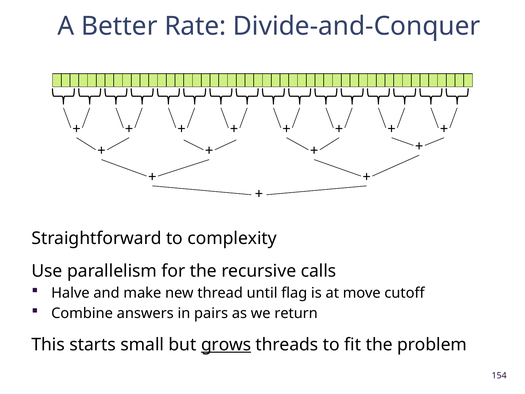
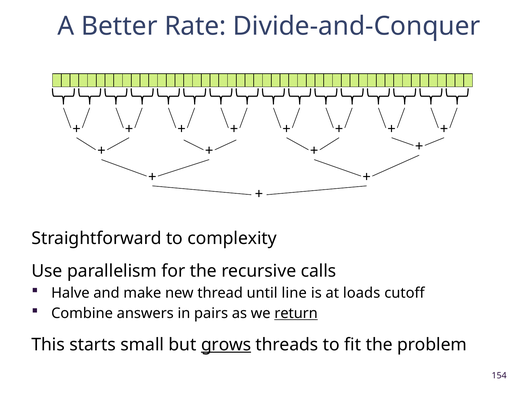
flag: flag -> line (294, 293)
move: move -> loads (362, 293)
return underline: none -> present (296, 313)
